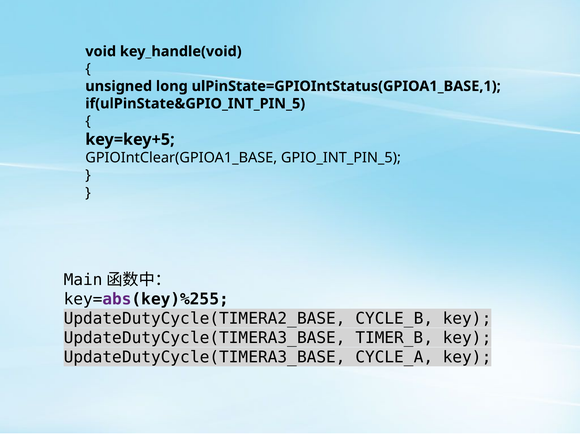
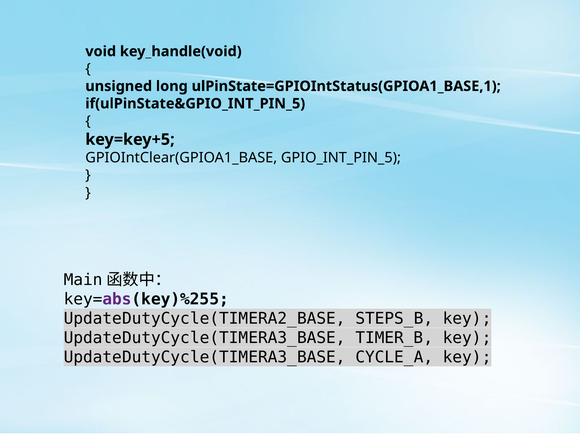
CYCLE_B: CYCLE_B -> STEPS_B (394, 318)
